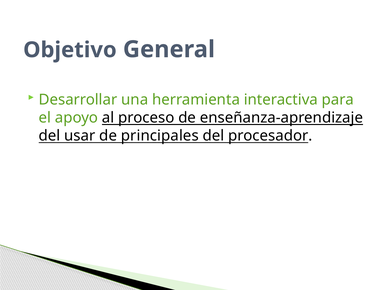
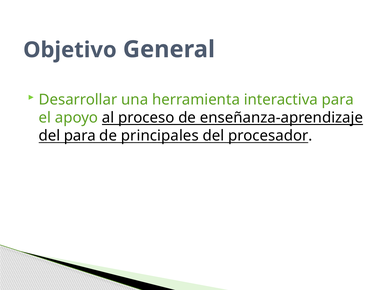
del usar: usar -> para (80, 136)
